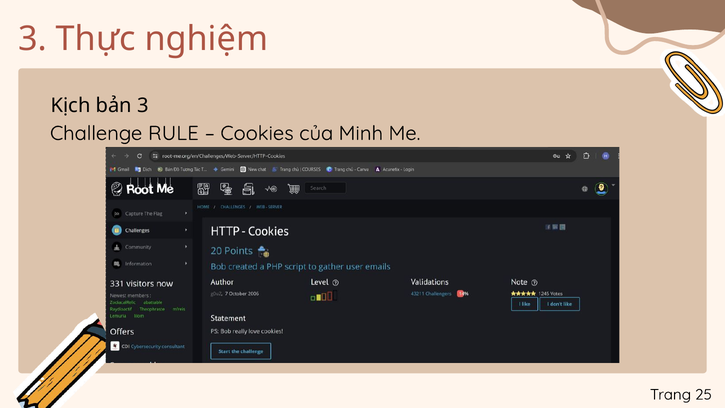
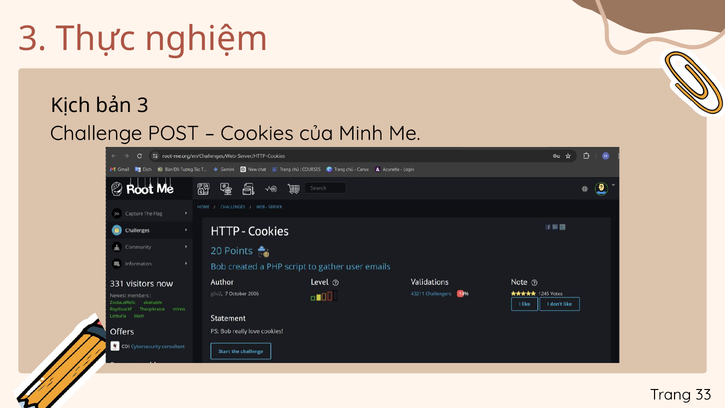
RULE: RULE -> POST (173, 133)
25: 25 -> 33 (703, 394)
